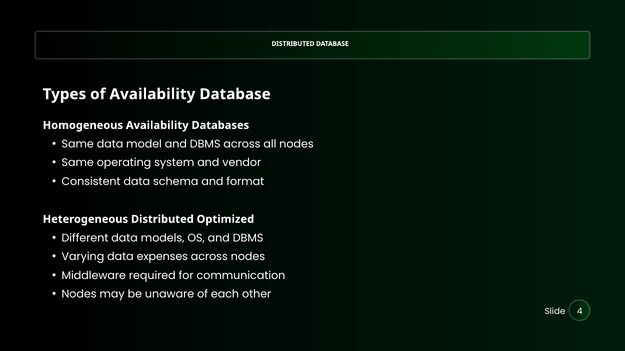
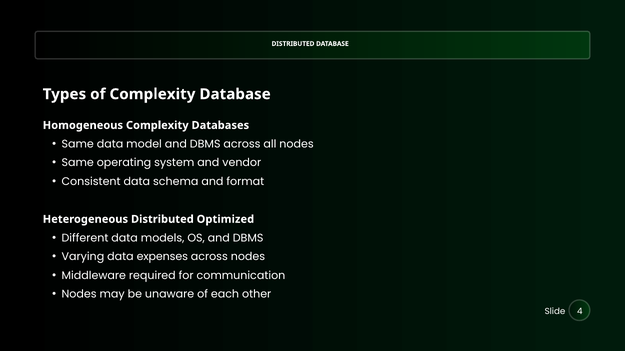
of Availability: Availability -> Complexity (152, 94)
Homogeneous Availability: Availability -> Complexity (157, 125)
